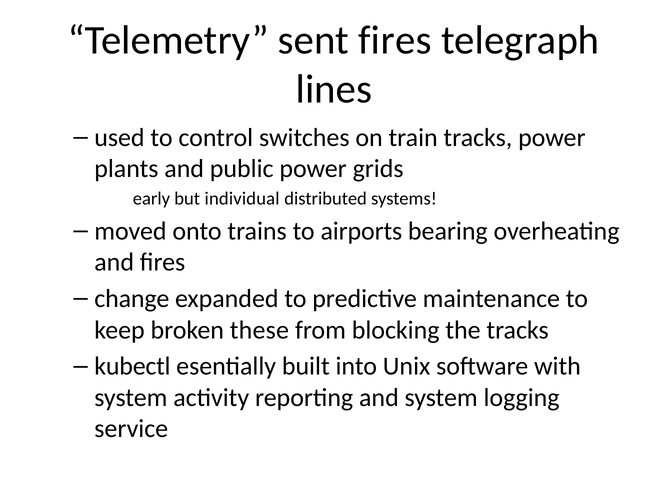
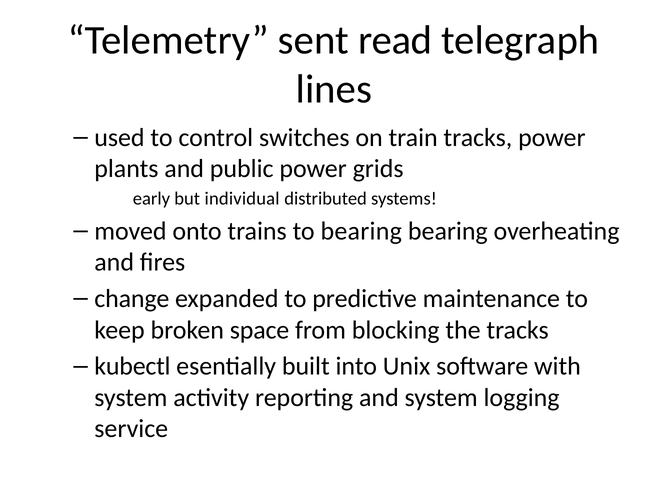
sent fires: fires -> read (395, 40)
to airports: airports -> bearing (361, 231)
these: these -> space (260, 330)
